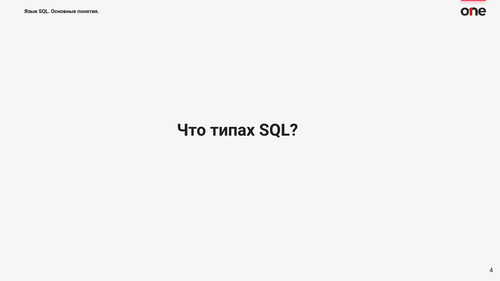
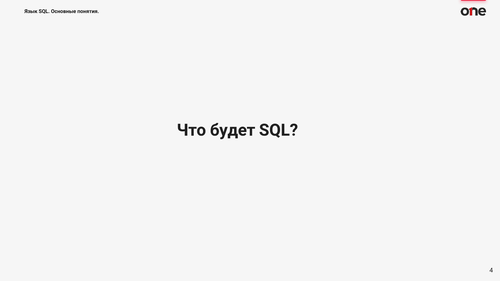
типах: типах -> будет (233, 130)
